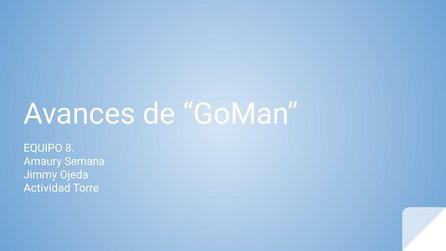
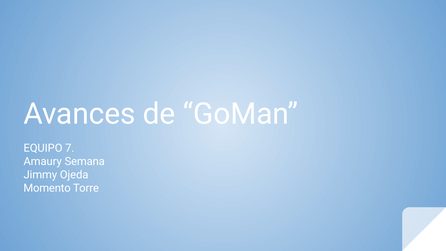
8: 8 -> 7 (70, 148)
Actividad: Actividad -> Momento (47, 188)
